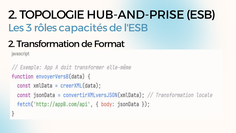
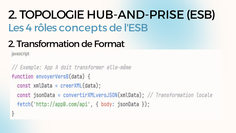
3: 3 -> 4 (29, 28)
capacités: capacités -> concepts (83, 28)
